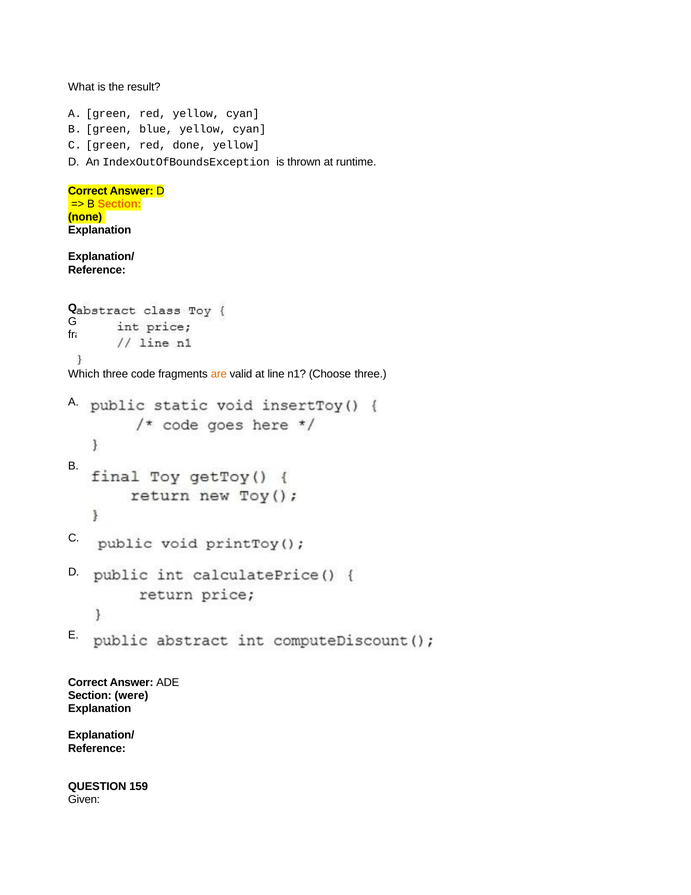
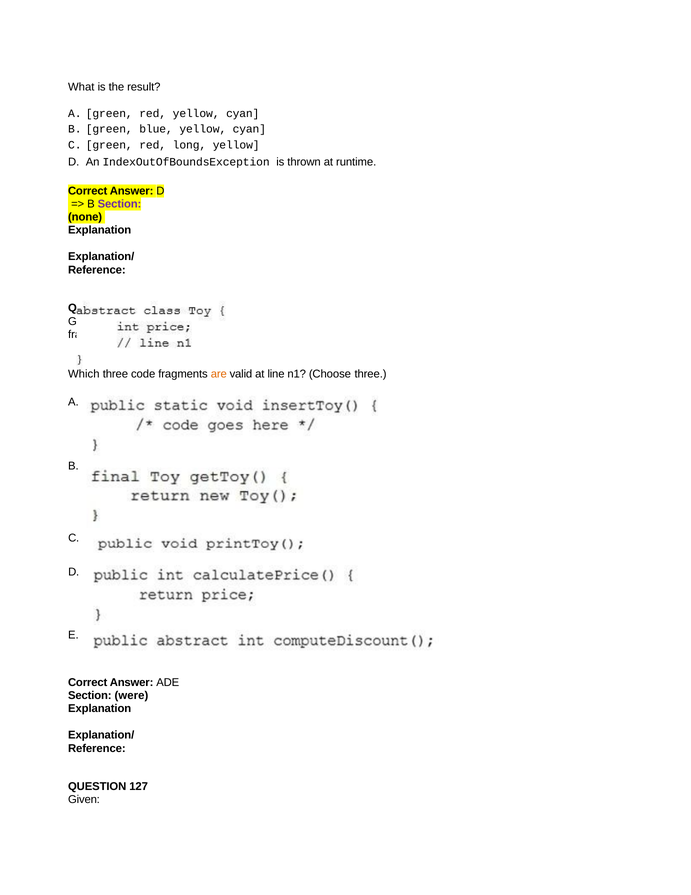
done: done -> long (189, 145)
Section colour: orange -> purple (120, 204)
159: 159 -> 127 (139, 786)
